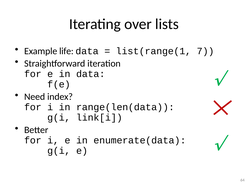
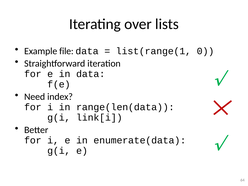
life: life -> file (66, 51)
7: 7 -> 0 (205, 51)
